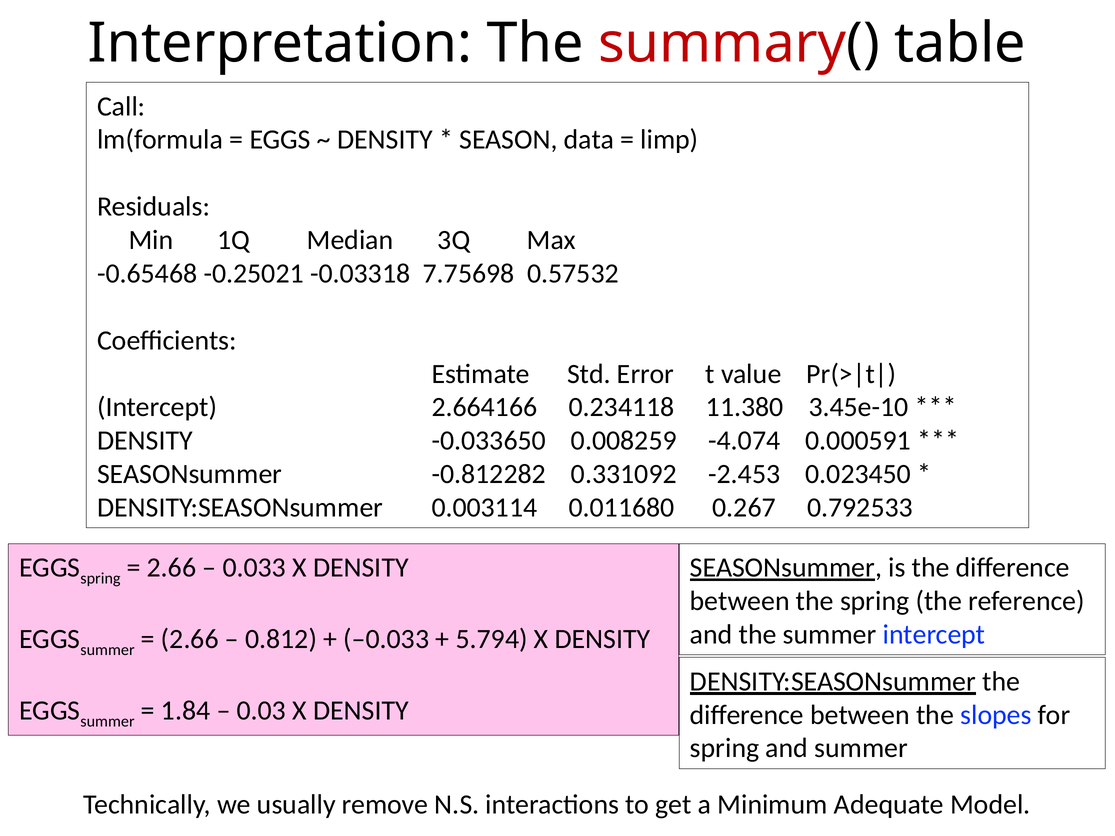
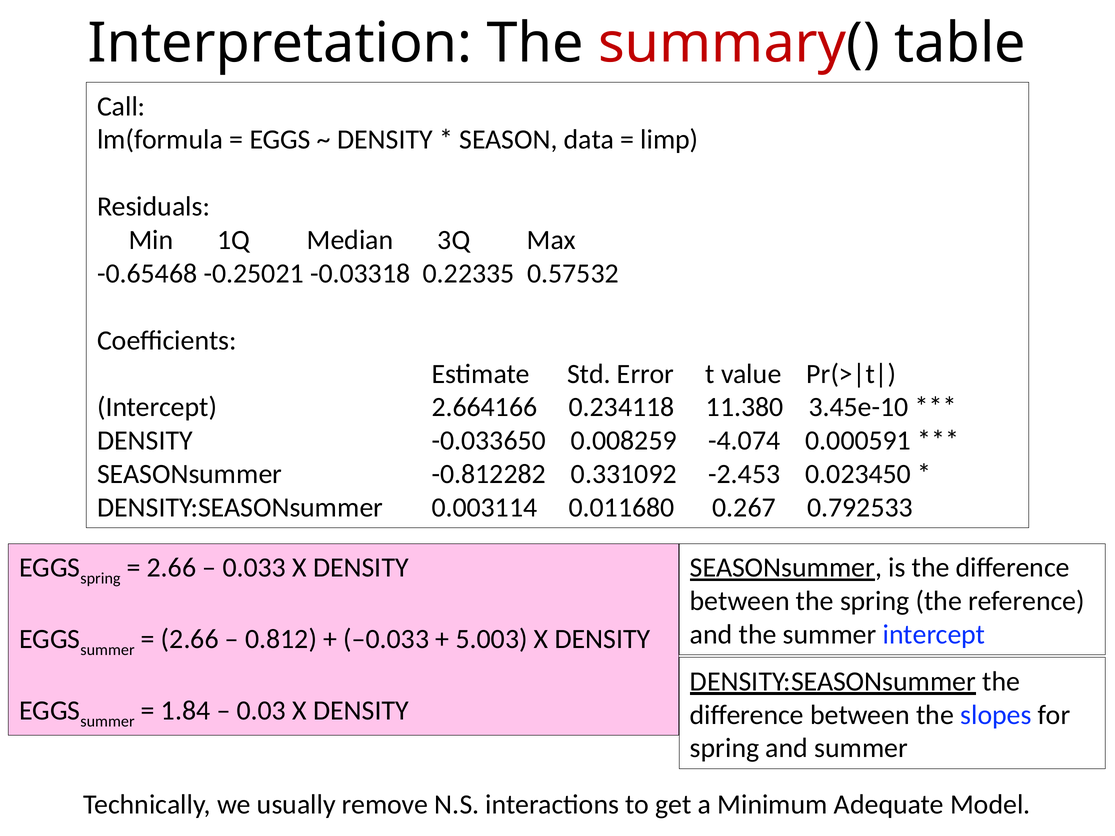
7.75698: 7.75698 -> 0.22335 (469, 274)
5.794: 5.794 -> 5.003 (492, 639)
